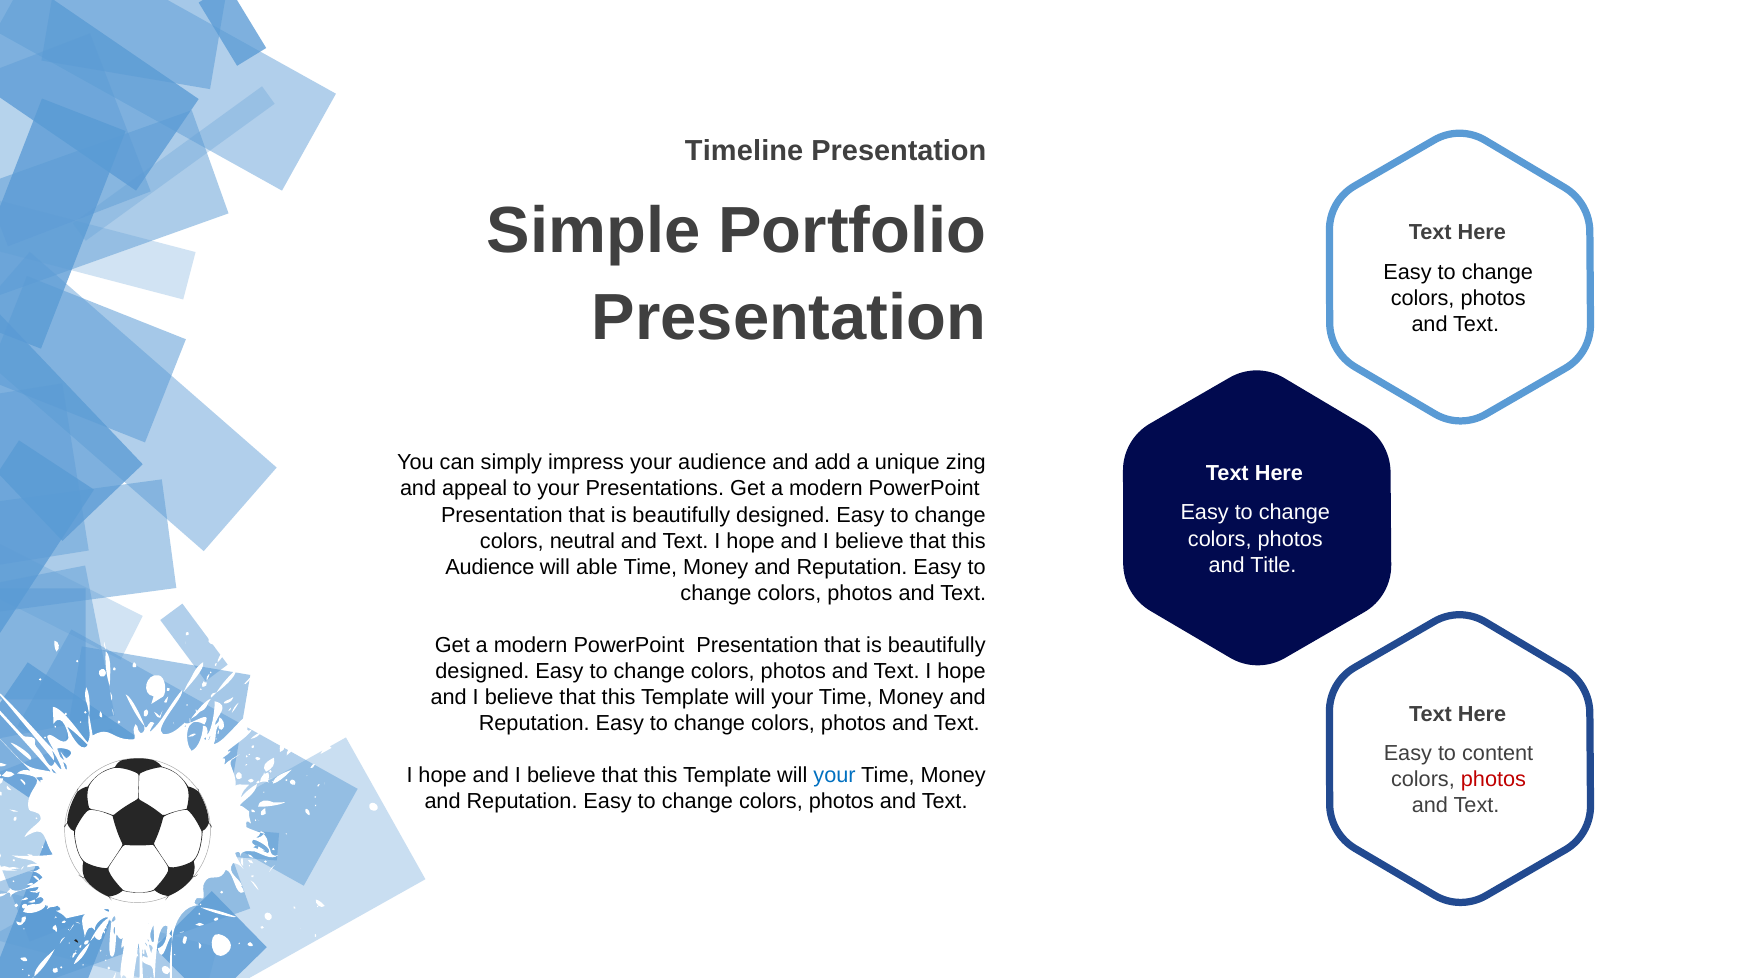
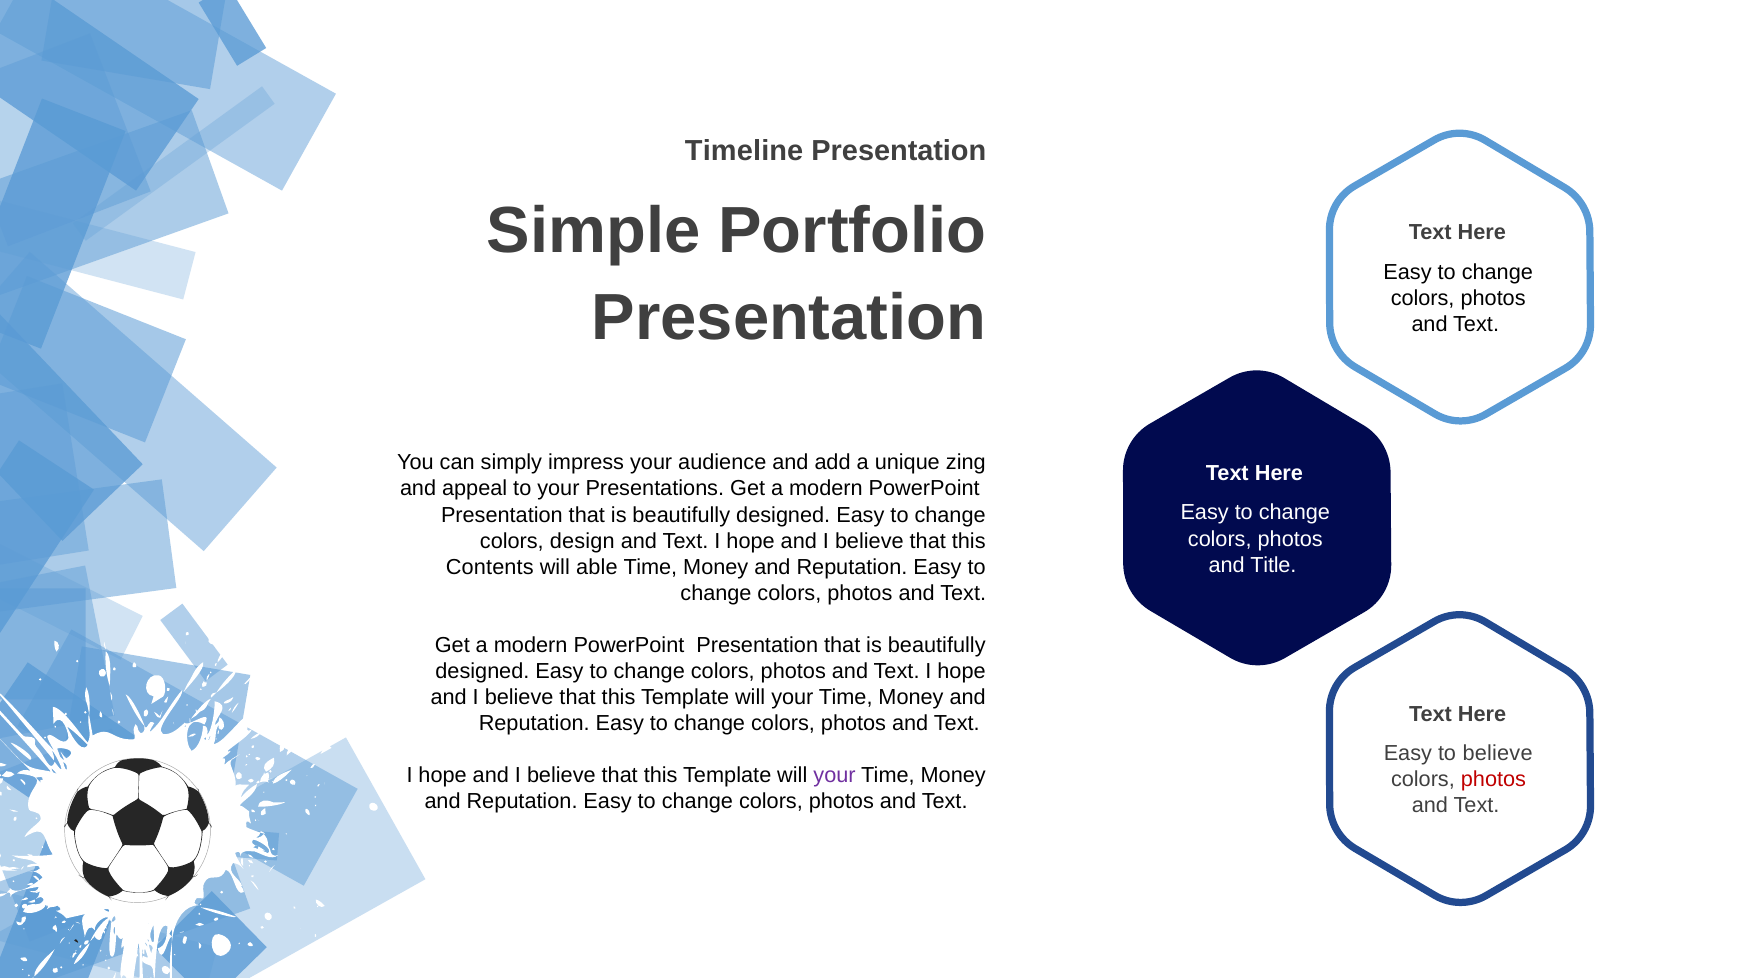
neutral: neutral -> design (582, 541)
Audience: Audience -> Contents (490, 567)
to content: content -> believe (1498, 753)
your colour: blue -> purple (835, 775)
